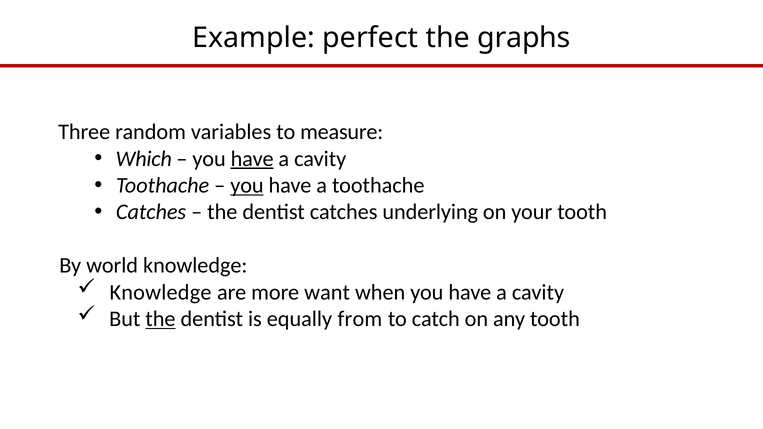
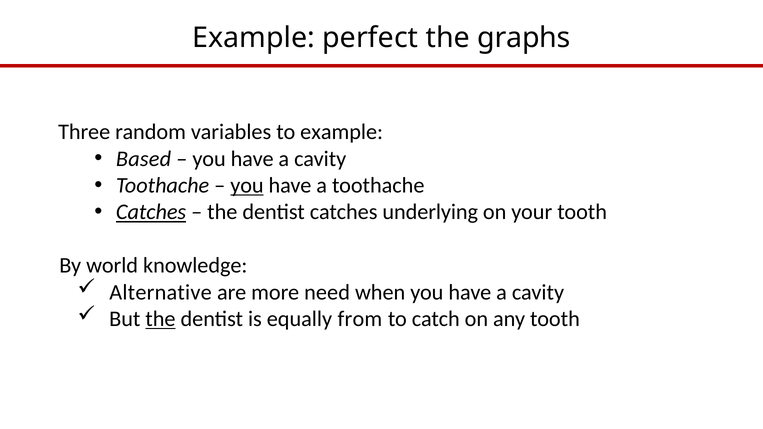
to measure: measure -> example (342, 132)
Which: Which -> Based (144, 159)
have underline: present -> none (252, 159)
Catches underline: none -> present (151, 212)
Knowledge: Knowledge -> Alternative (161, 292)
want: want -> need (327, 292)
